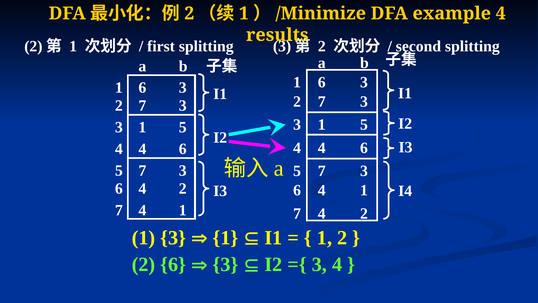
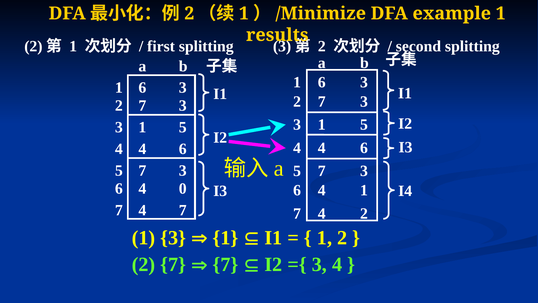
example 4: 4 -> 1 (501, 13)
2: 2 -> 0 (183, 188)
1: 1 -> 7 (183, 210)
2 6: 6 -> 7 (173, 264)
3: 3 -> 7 (225, 264)
